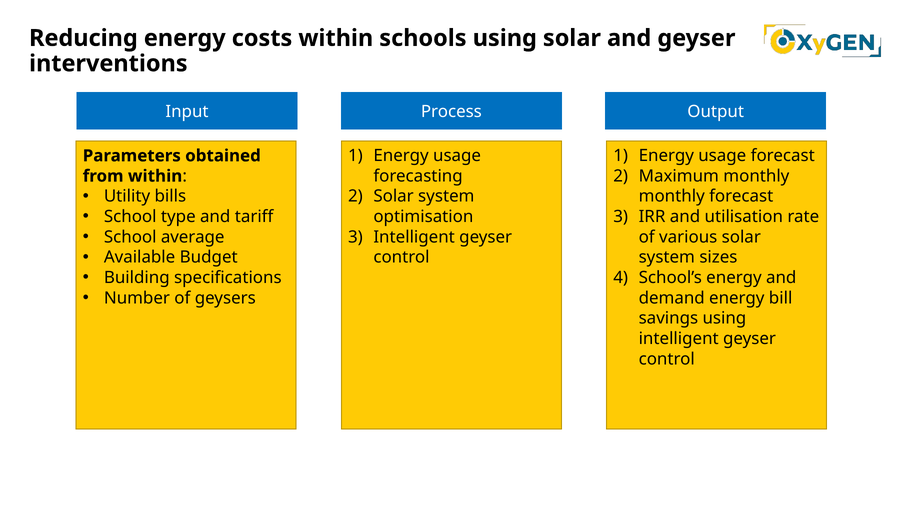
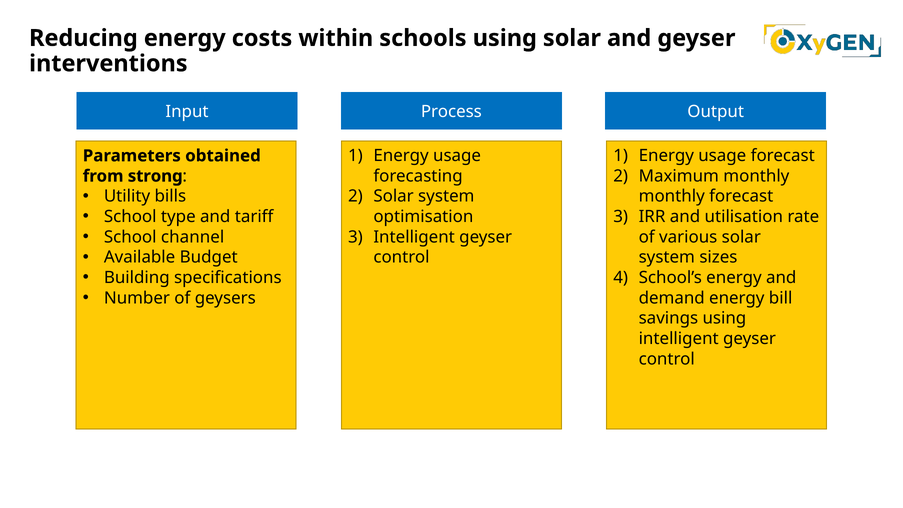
from within: within -> strong (155, 176)
average: average -> channel (193, 237)
